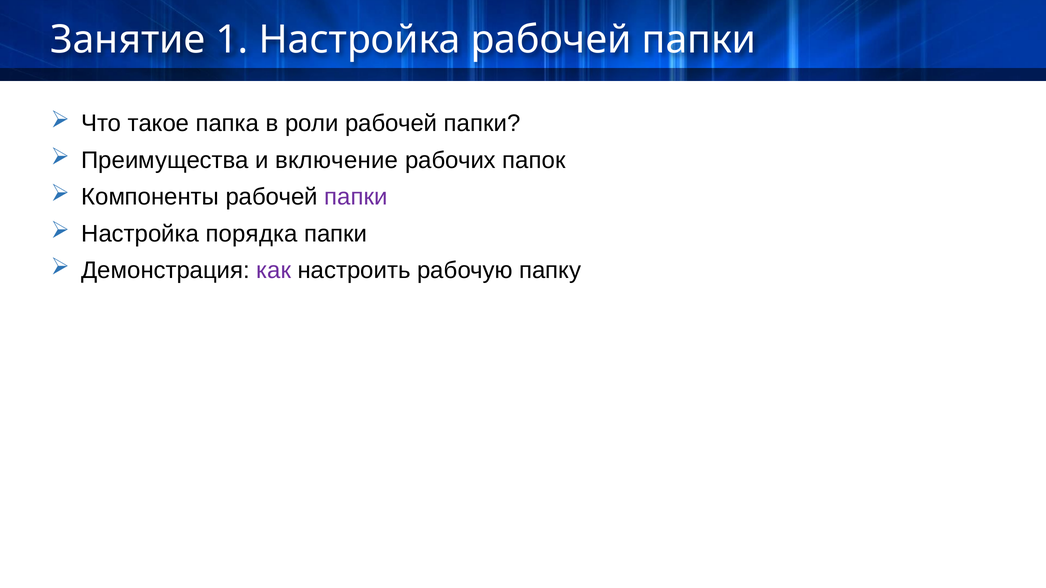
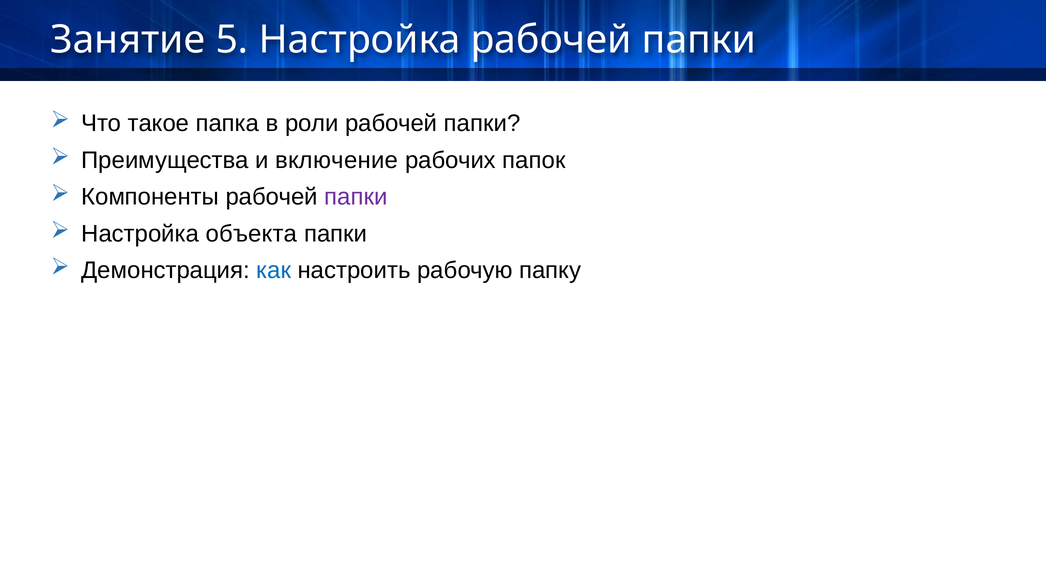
1: 1 -> 5 (232, 40)
порядка: порядка -> объекта (251, 234)
как colour: purple -> blue (274, 271)
